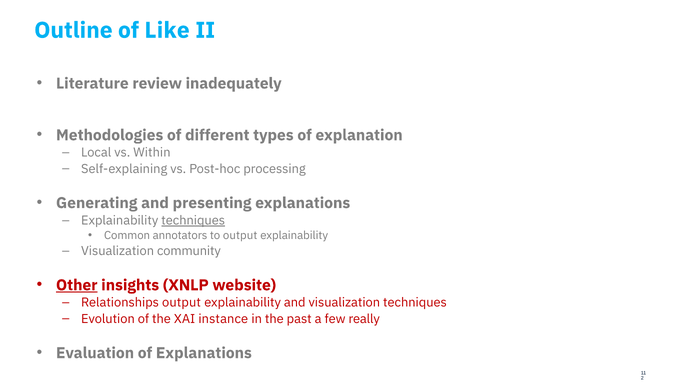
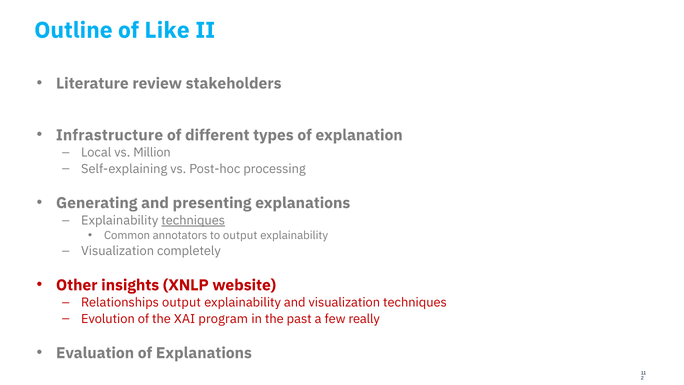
inadequately: inadequately -> stakeholders (234, 83)
Methodologies: Methodologies -> Infrastructure (110, 135)
Within: Within -> Million (152, 153)
community: community -> completely (189, 251)
Other underline: present -> none (77, 285)
instance: instance -> program (223, 319)
